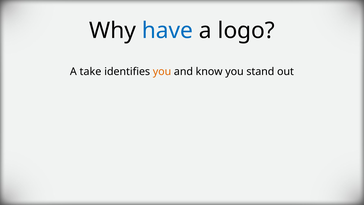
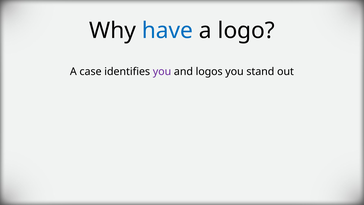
take: take -> case (91, 71)
you colour: orange -> purple (162, 71)
know: know -> logos (209, 71)
